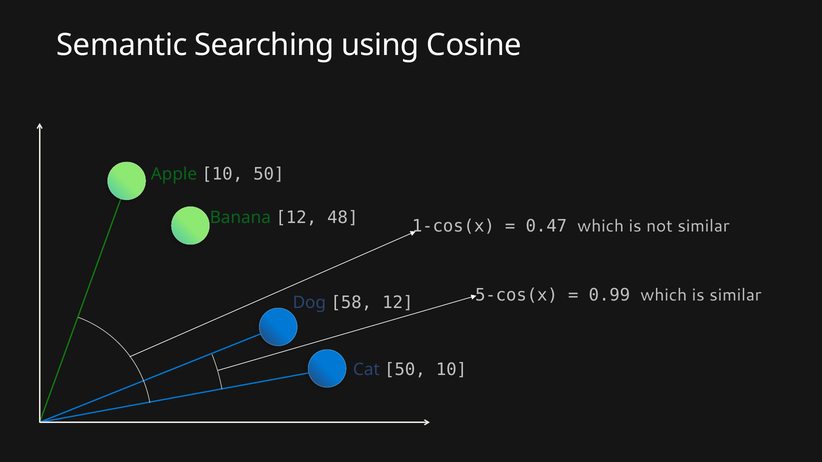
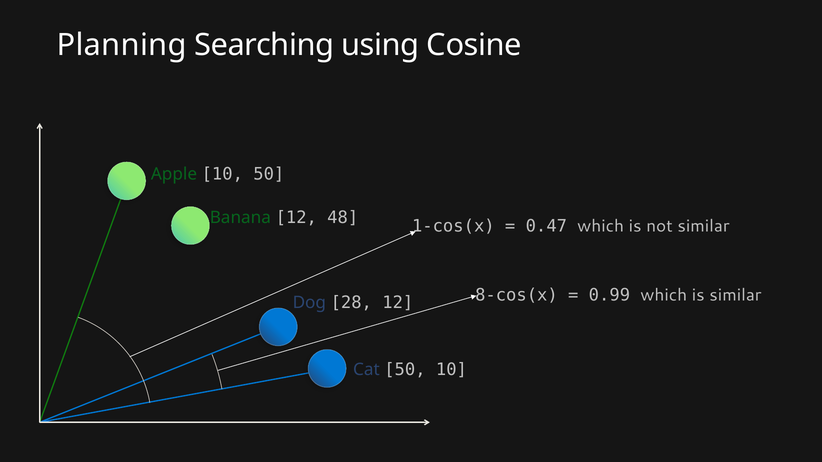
Semantic: Semantic -> Planning (122, 45)
5-cos(x: 5-cos(x -> 8-cos(x (516, 295)
58: 58 -> 28 (351, 303)
